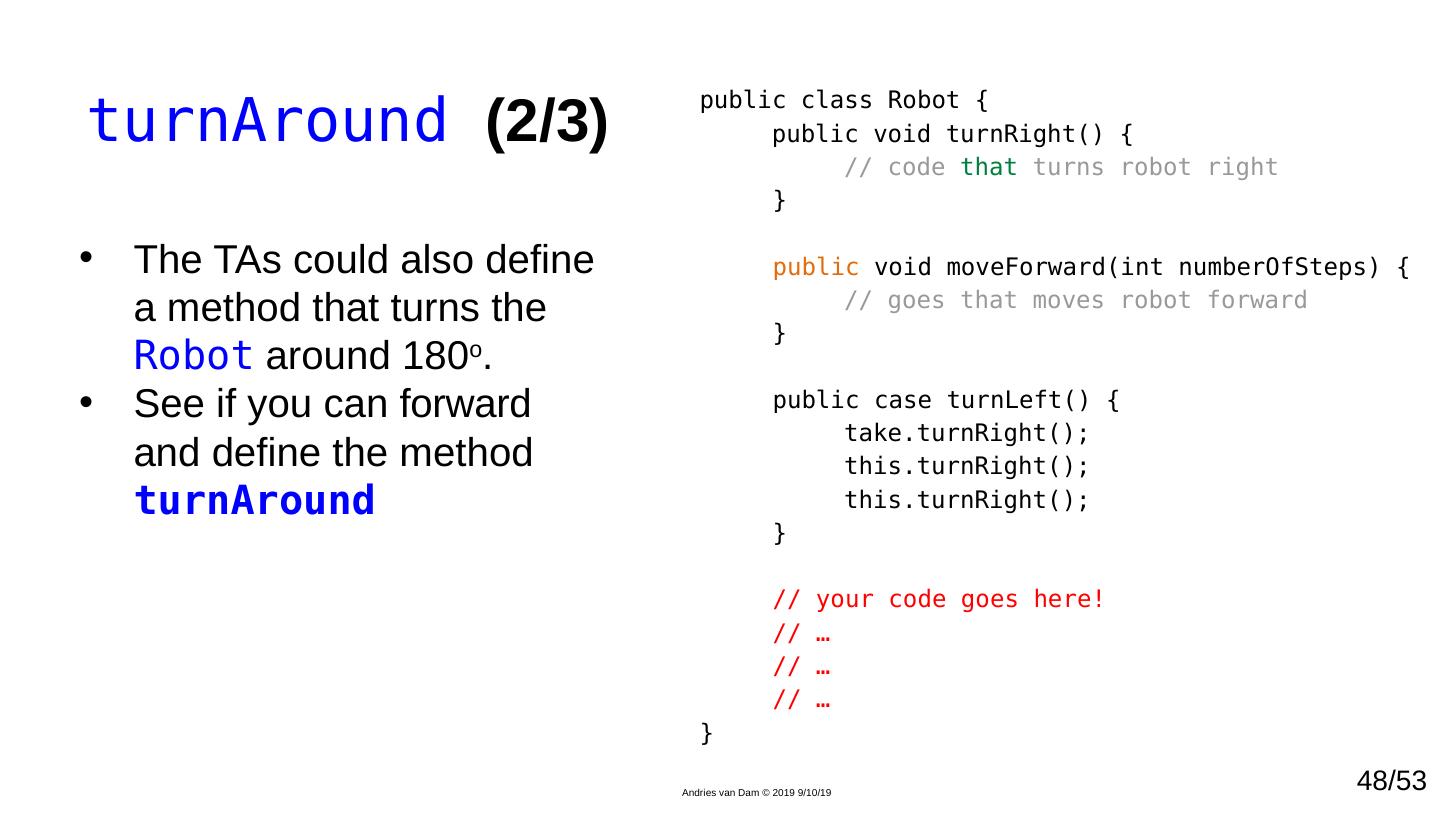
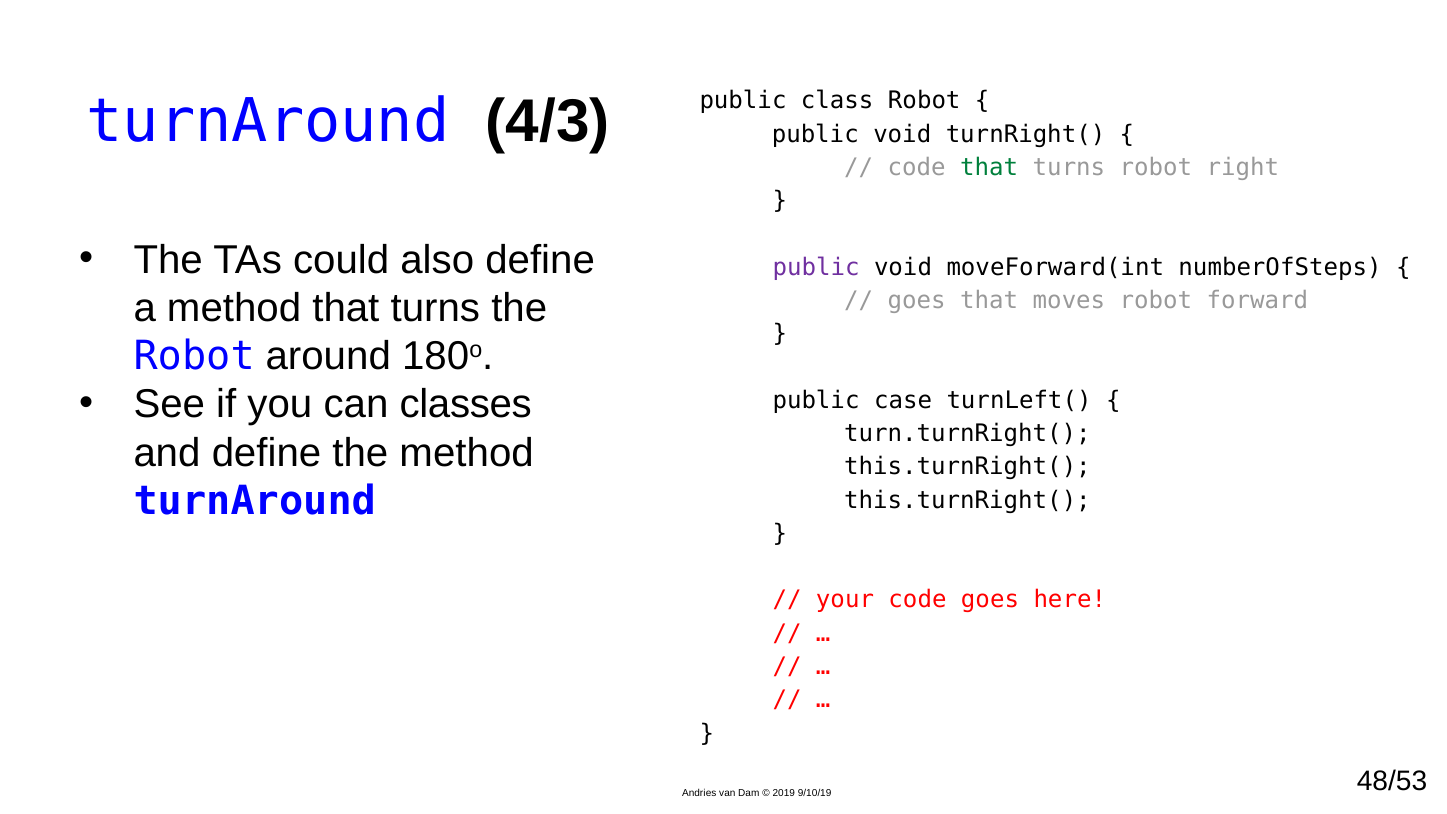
2/3: 2/3 -> 4/3 (548, 122)
public colour: orange -> purple (816, 267)
can forward: forward -> classes (466, 404)
take.turnRight(: take.turnRight( -> turn.turnRight( (967, 434)
